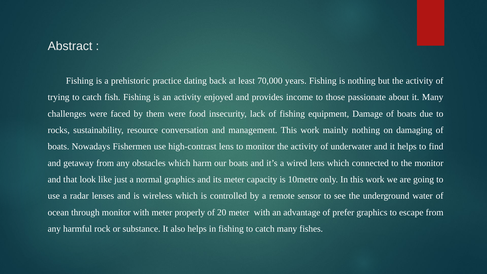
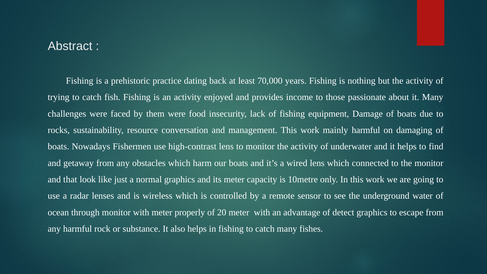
mainly nothing: nothing -> harmful (366, 130)
prefer: prefer -> detect (343, 212)
